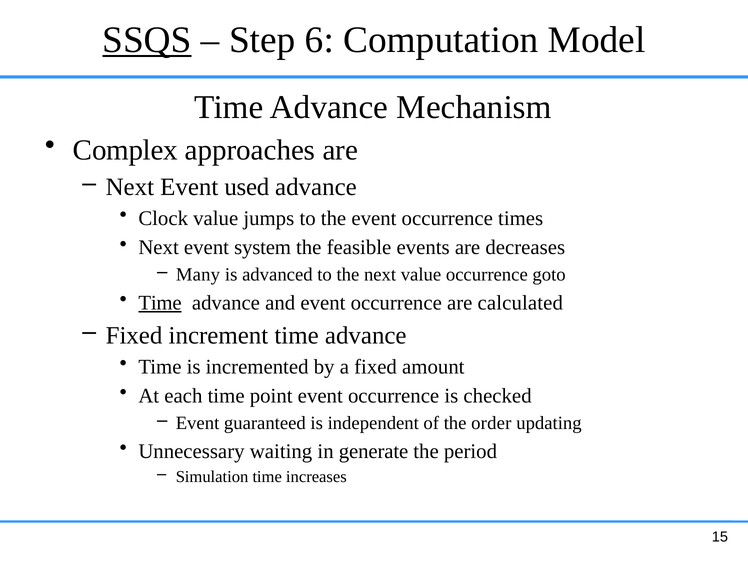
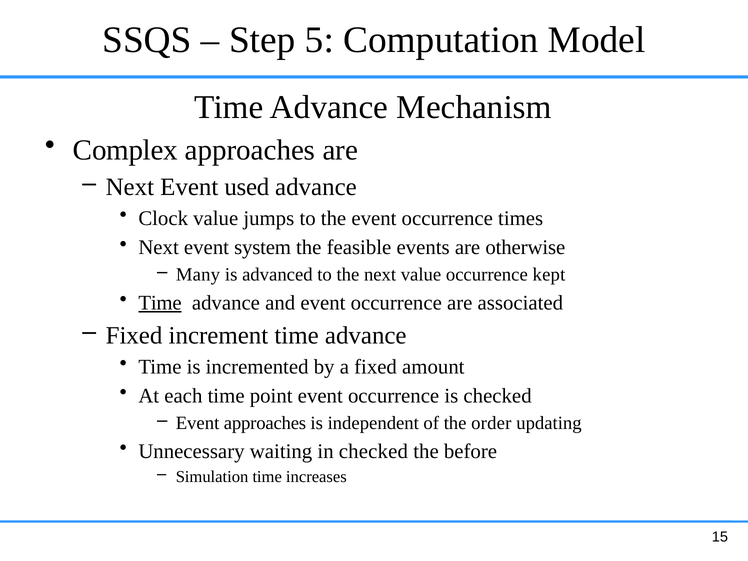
SSQS underline: present -> none (147, 40)
6: 6 -> 5 (319, 40)
decreases: decreases -> otherwise (525, 248)
goto: goto -> kept (549, 275)
calculated: calculated -> associated (520, 303)
Event guaranteed: guaranteed -> approaches (265, 423)
in generate: generate -> checked (373, 451)
period: period -> before (470, 451)
